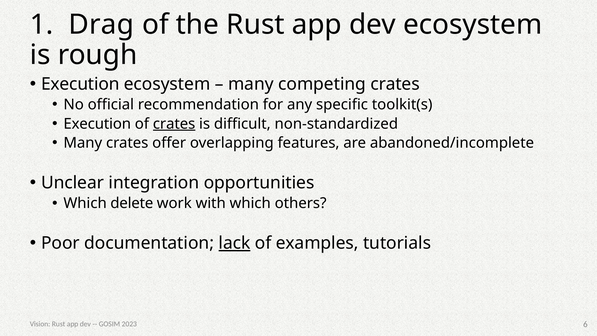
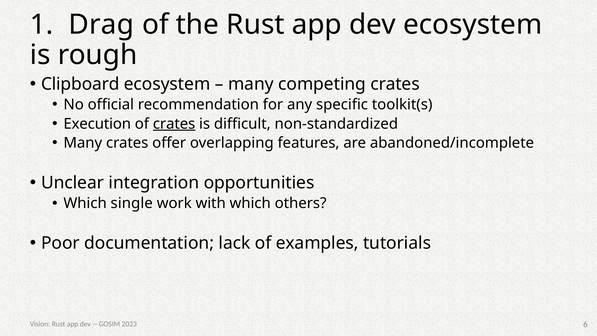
Execution: Execution -> Clipboard (80, 84)
delete: delete -> single (132, 203)
lack underline: present -> none (234, 243)
